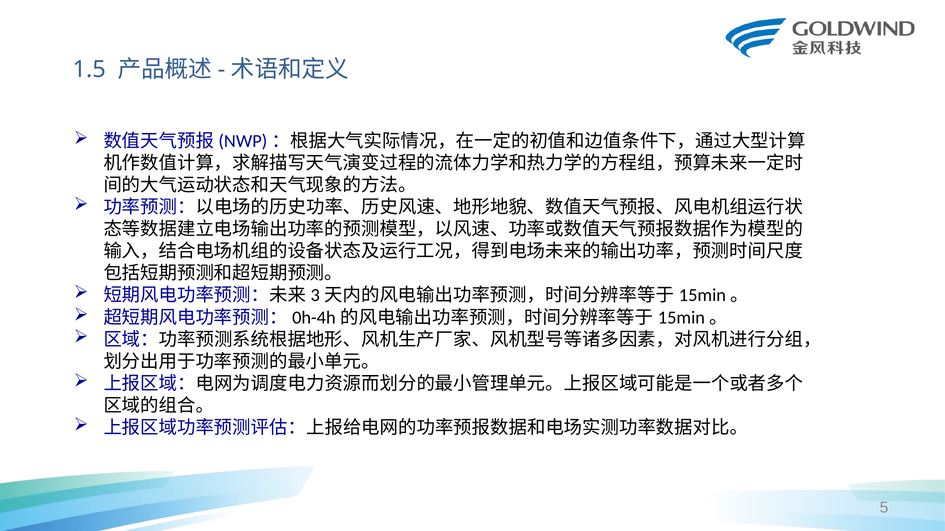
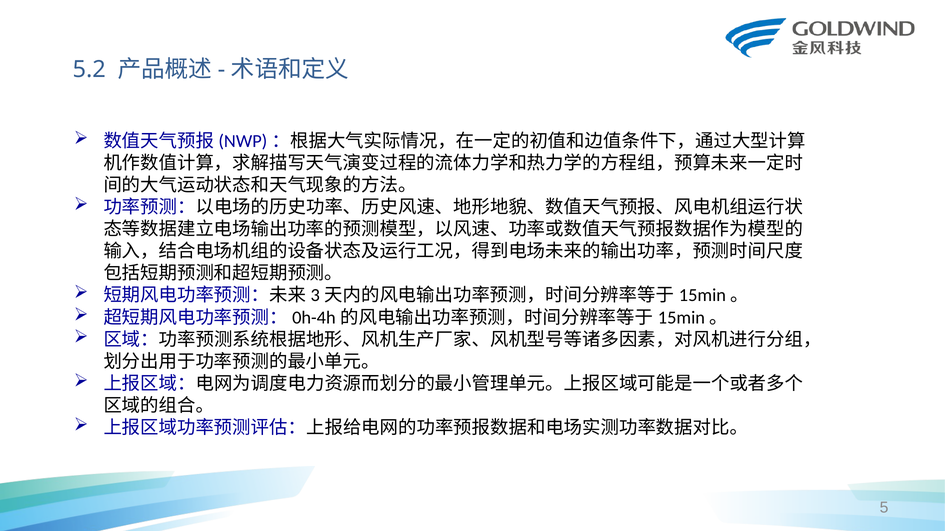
1.5: 1.5 -> 5.2 (89, 70)
